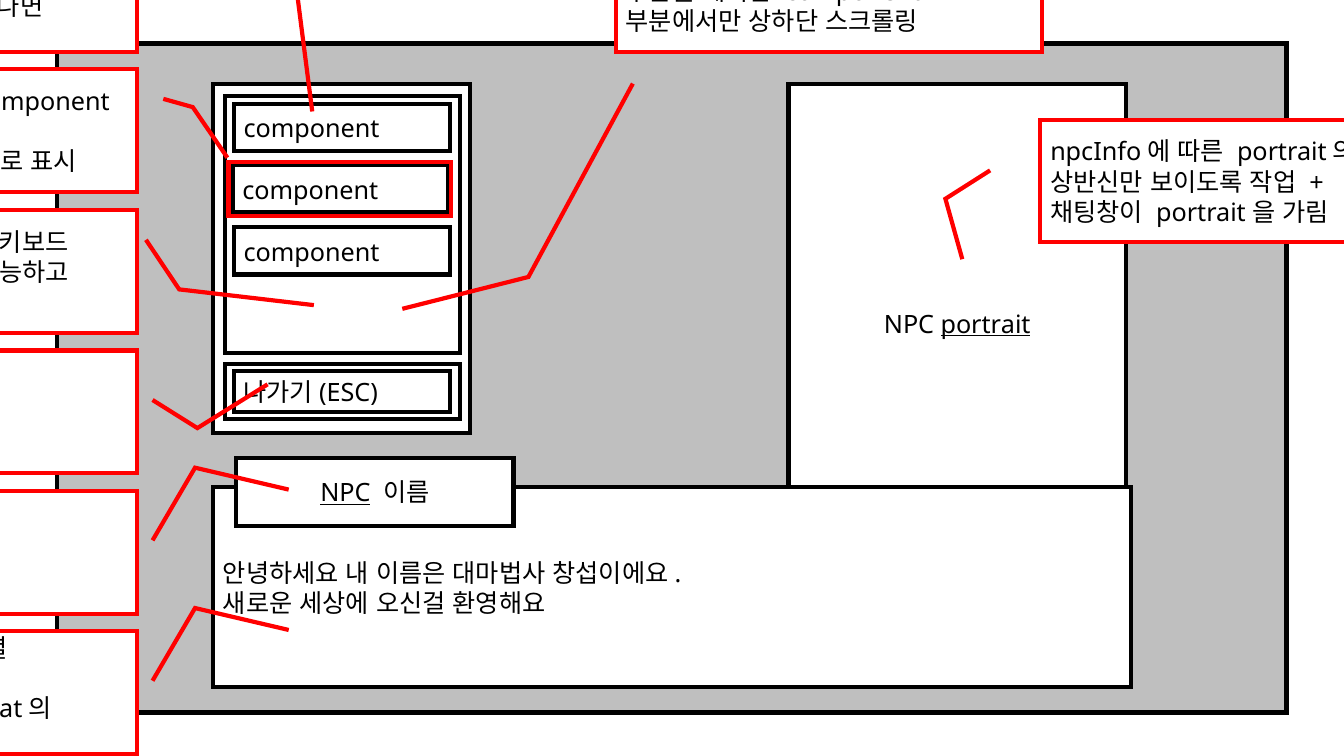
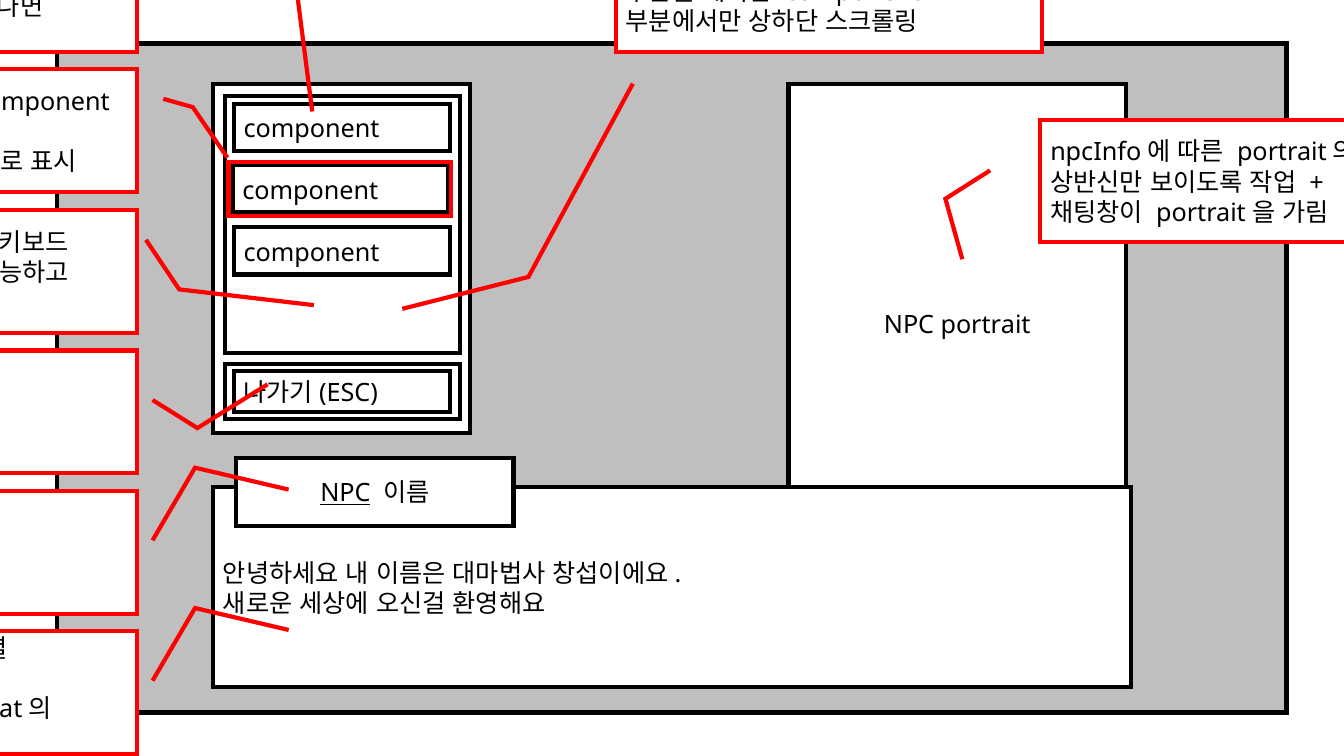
portrait underline: present -> none (986, 325)
